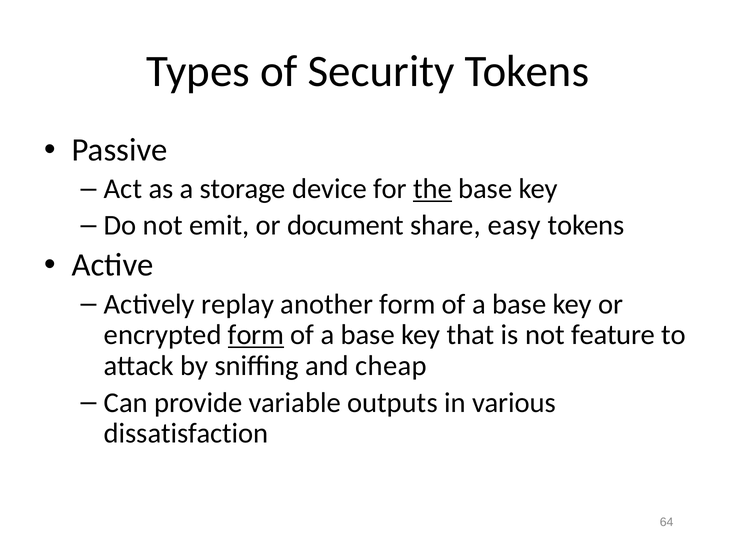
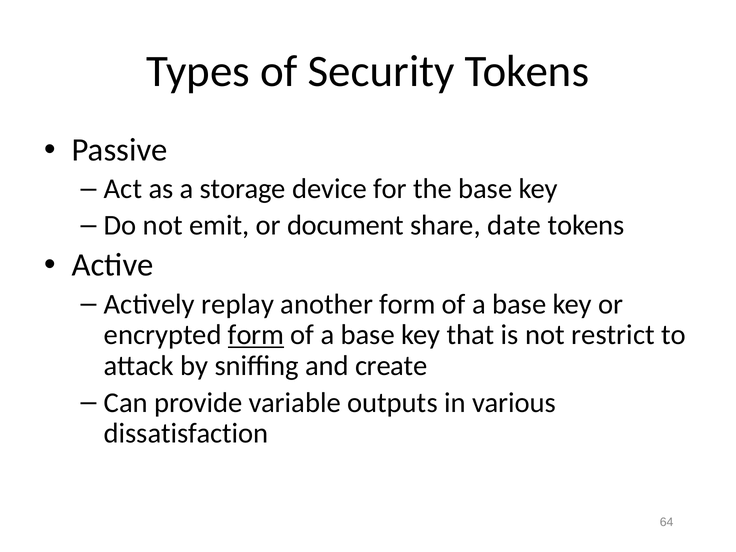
the underline: present -> none (432, 189)
easy: easy -> date (514, 226)
feature: feature -> restrict (613, 335)
cheap: cheap -> create (391, 366)
